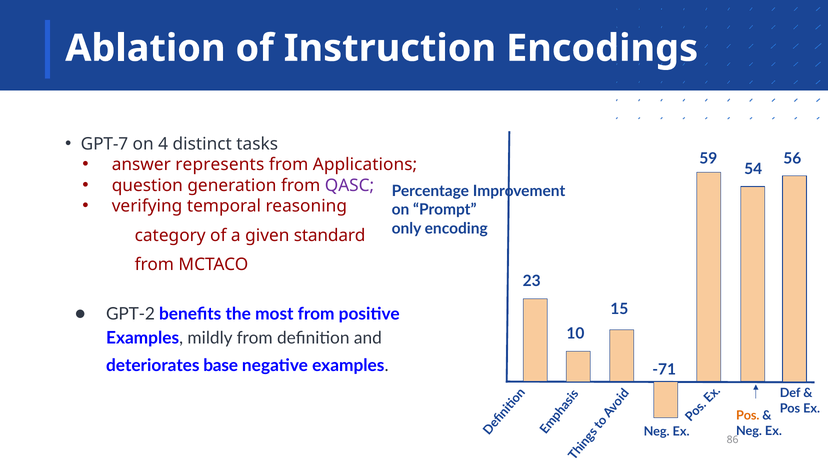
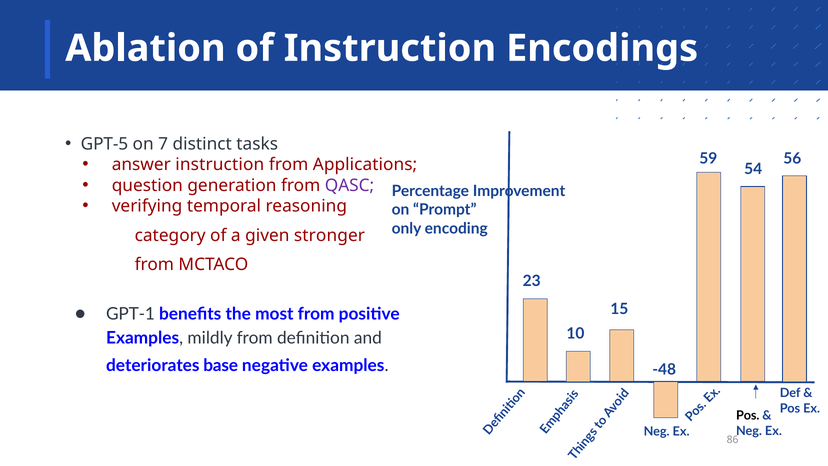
GPT-7: GPT-7 -> GPT-5 (104, 144)
4: 4 -> 7 (163, 144)
answer represents: represents -> instruction (220, 165)
standard: standard -> stronger (329, 235)
GPT-2: GPT-2 -> GPT-1 (130, 314)
-71: -71 -> -48 (664, 369)
Pos colour: orange -> black (748, 415)
